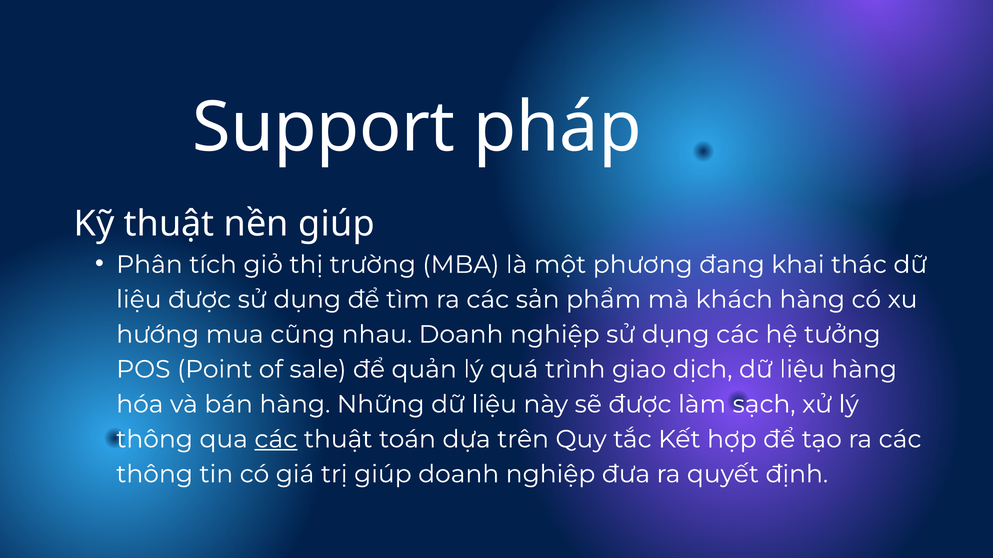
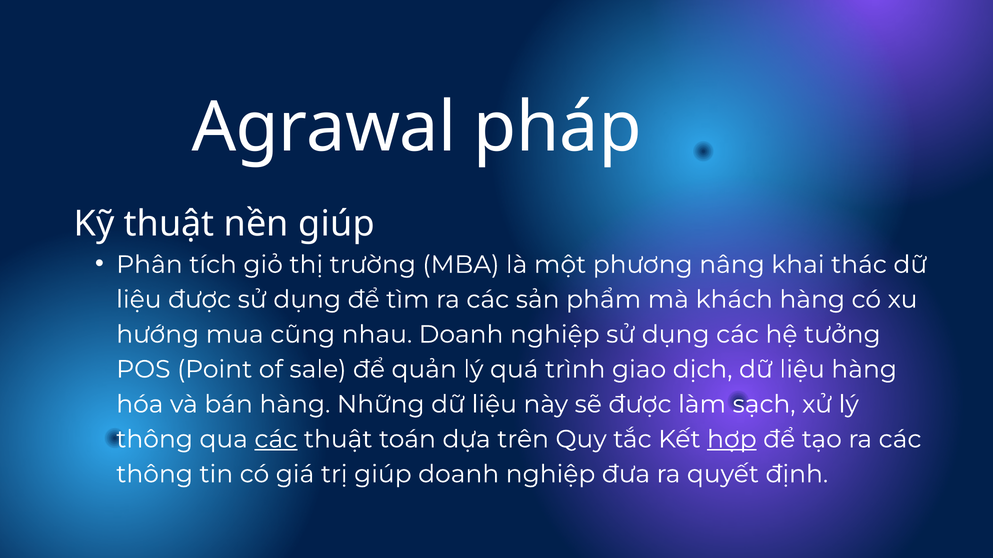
Support: Support -> Agrawal (324, 128)
đang: đang -> nâng (732, 265)
hợp underline: none -> present (732, 440)
